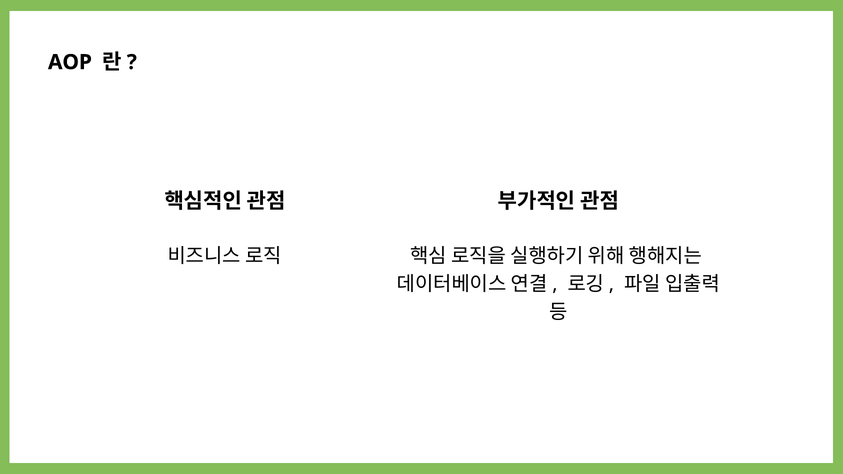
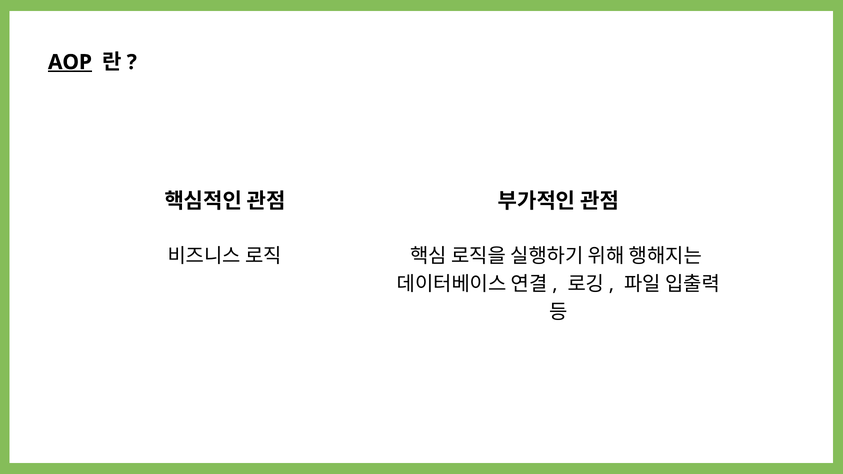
AOP underline: none -> present (70, 62)
